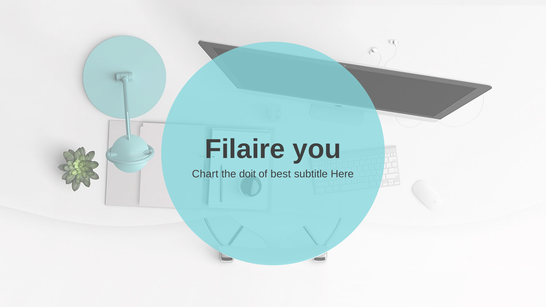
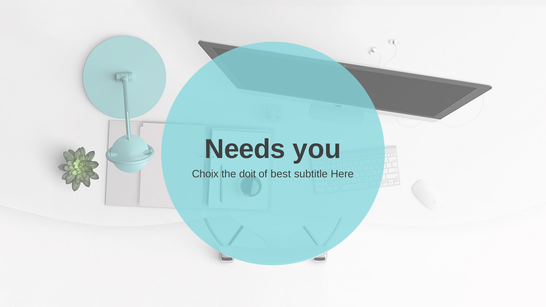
Filaire: Filaire -> Needs (245, 149)
Chart: Chart -> Choix (205, 174)
